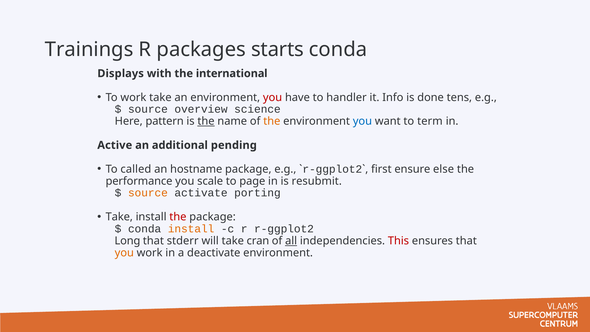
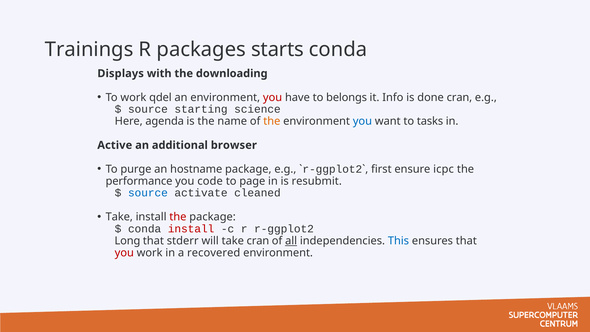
international: international -> downloading (232, 73)
work take: take -> qdel (160, 97)
handler: handler -> belongs (347, 97)
done tens: tens -> cran (459, 97)
overview: overview -> starting (201, 109)
pattern: pattern -> agenda (165, 121)
the underline: present -> none (206, 121)
term: term -> tasks (430, 121)
pending: pending -> browser (234, 145)
called: called -> purge (136, 169)
else: else -> icpc (444, 169)
scale: scale -> code (210, 181)
source colour: orange -> blue (148, 193)
porting: porting -> cleaned (257, 193)
install colour: orange -> red (191, 229)
This colour: red -> blue (398, 241)
you colour: orange -> red (124, 253)
deactivate: deactivate -> recovered (214, 253)
